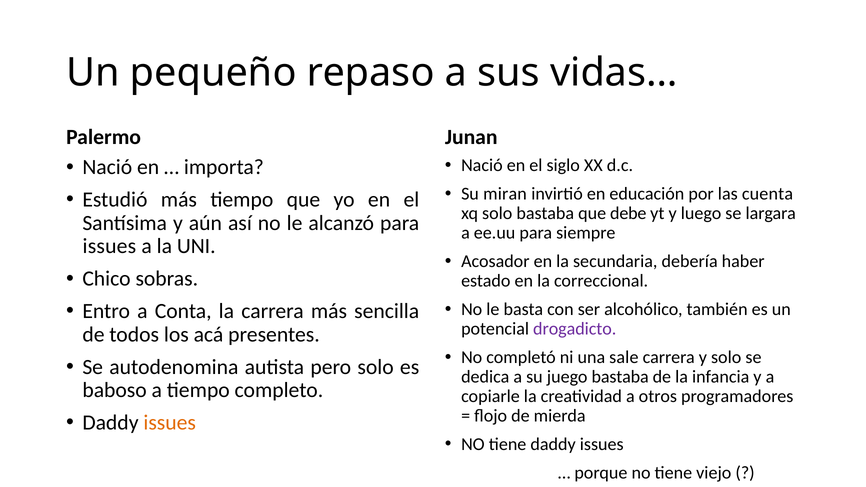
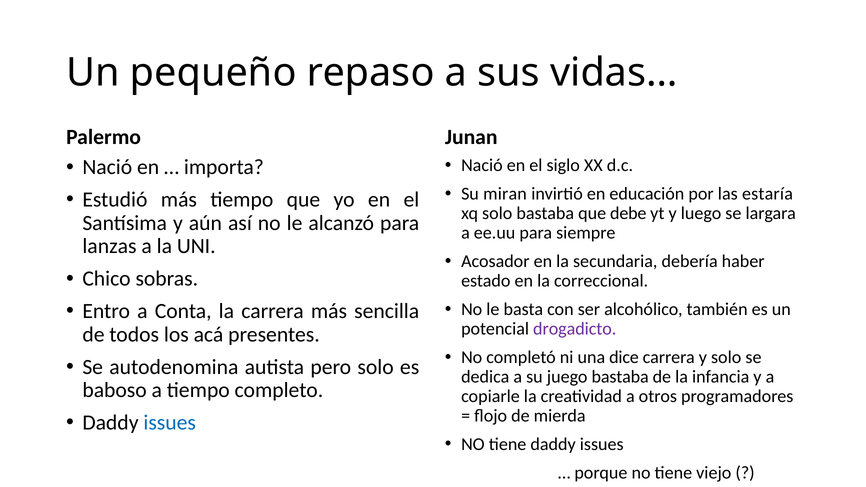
cuenta: cuenta -> estaría (767, 194)
issues: issues -> lanzas (109, 246)
sale: sale -> dice (624, 357)
issues colour: orange -> blue (170, 423)
